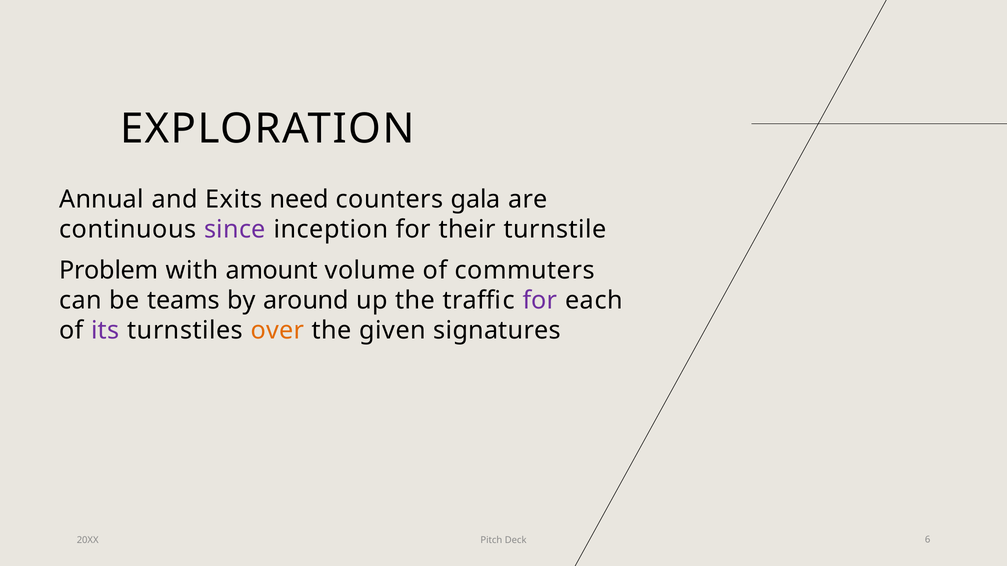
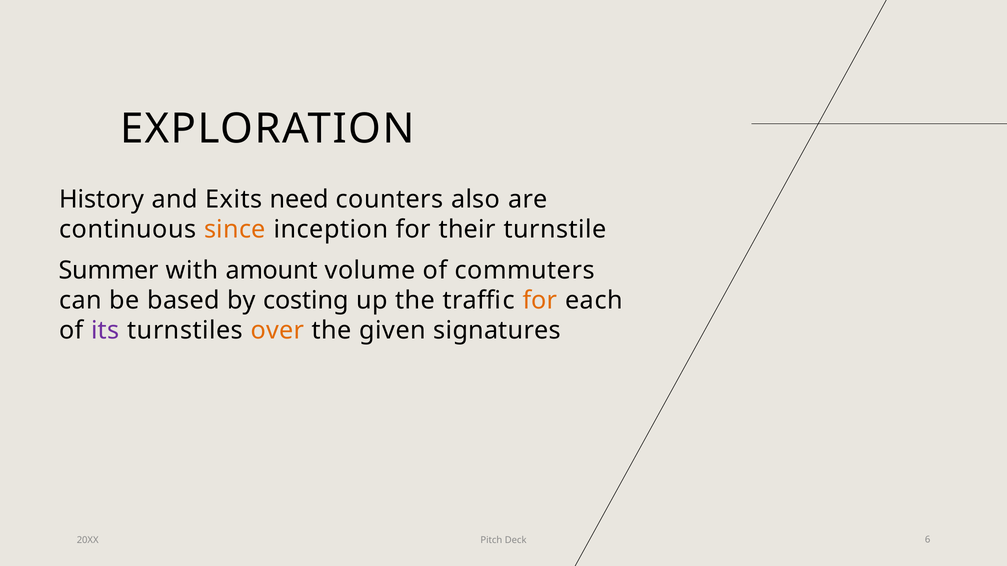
Annual: Annual -> History (102, 200)
gala: gala -> also (476, 200)
since colour: purple -> orange (235, 230)
Problem: Problem -> Summer (109, 270)
teams: teams -> based (183, 301)
around: around -> costing (306, 301)
for colour: purple -> orange (540, 301)
